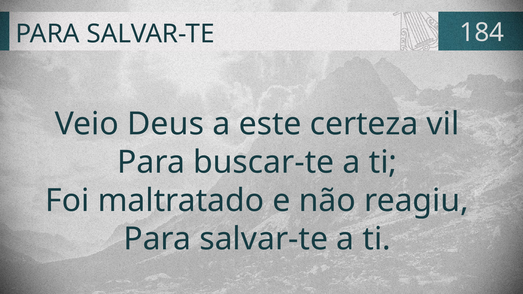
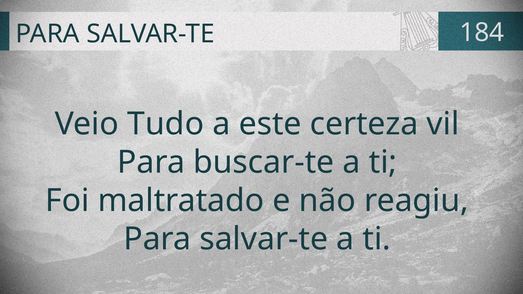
Deus: Deus -> Tudo (166, 124)
